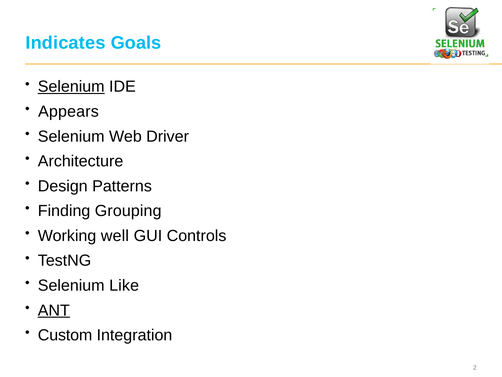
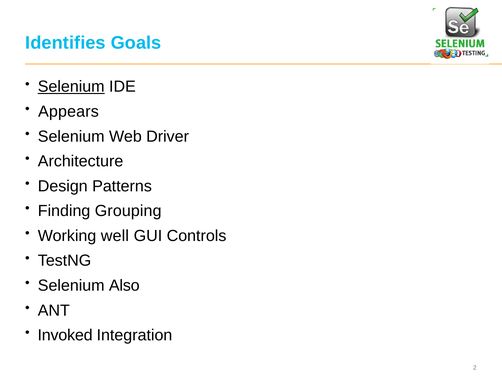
Indicates: Indicates -> Identifies (66, 43)
Like: Like -> Also (124, 285)
ANT underline: present -> none (54, 310)
Custom: Custom -> Invoked (65, 335)
